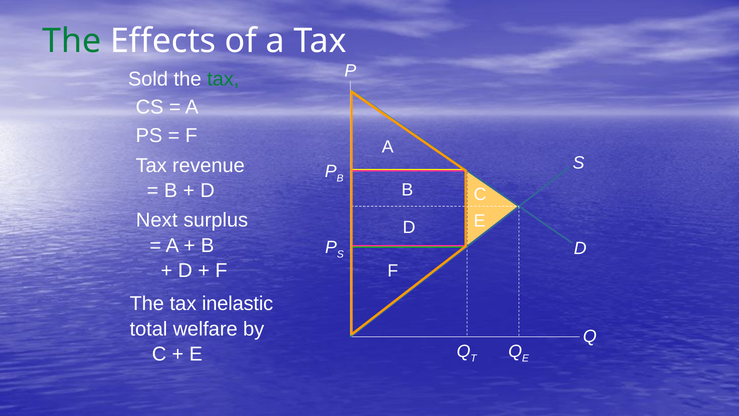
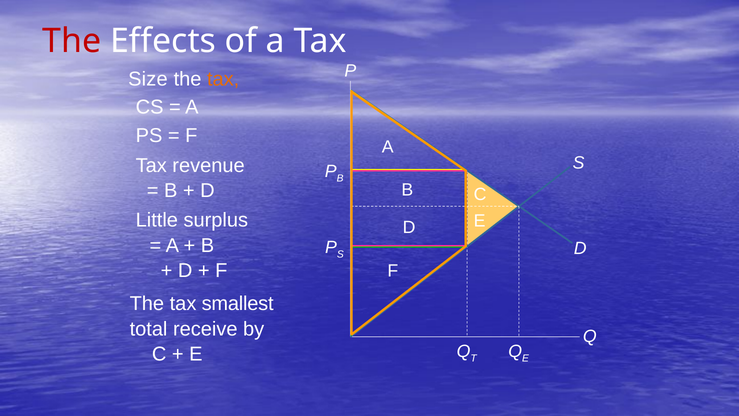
The colour: green -> red (72, 41)
Sold: Sold -> Size (148, 79)
tax colour: green -> orange (223, 79)
Next: Next -> Little (157, 220)
inelastic: inelastic -> smallest (238, 304)
welfare: welfare -> receive (205, 329)
